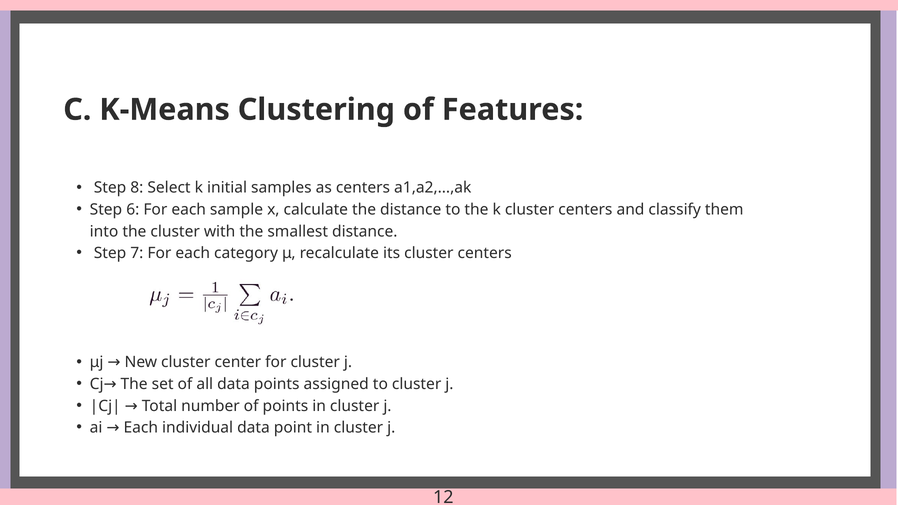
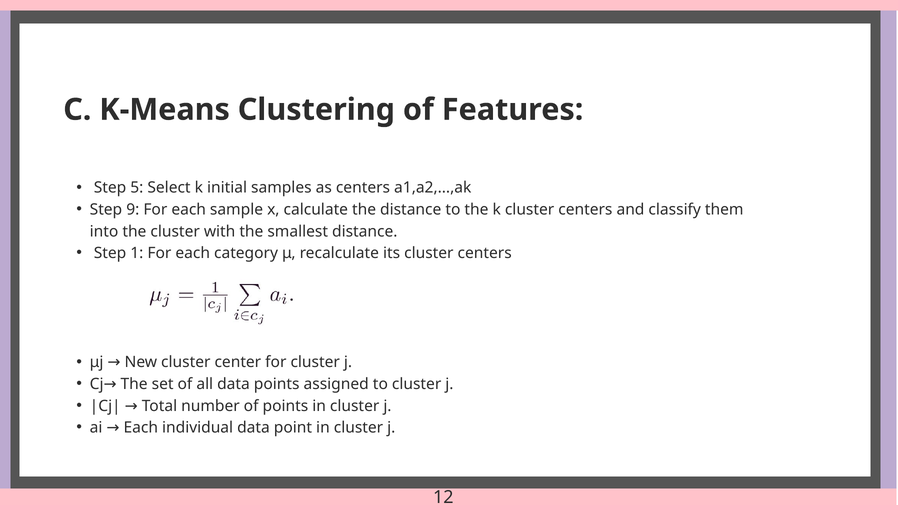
8: 8 -> 5 (137, 188)
6: 6 -> 9 (133, 210)
7: 7 -> 1 (137, 253)
